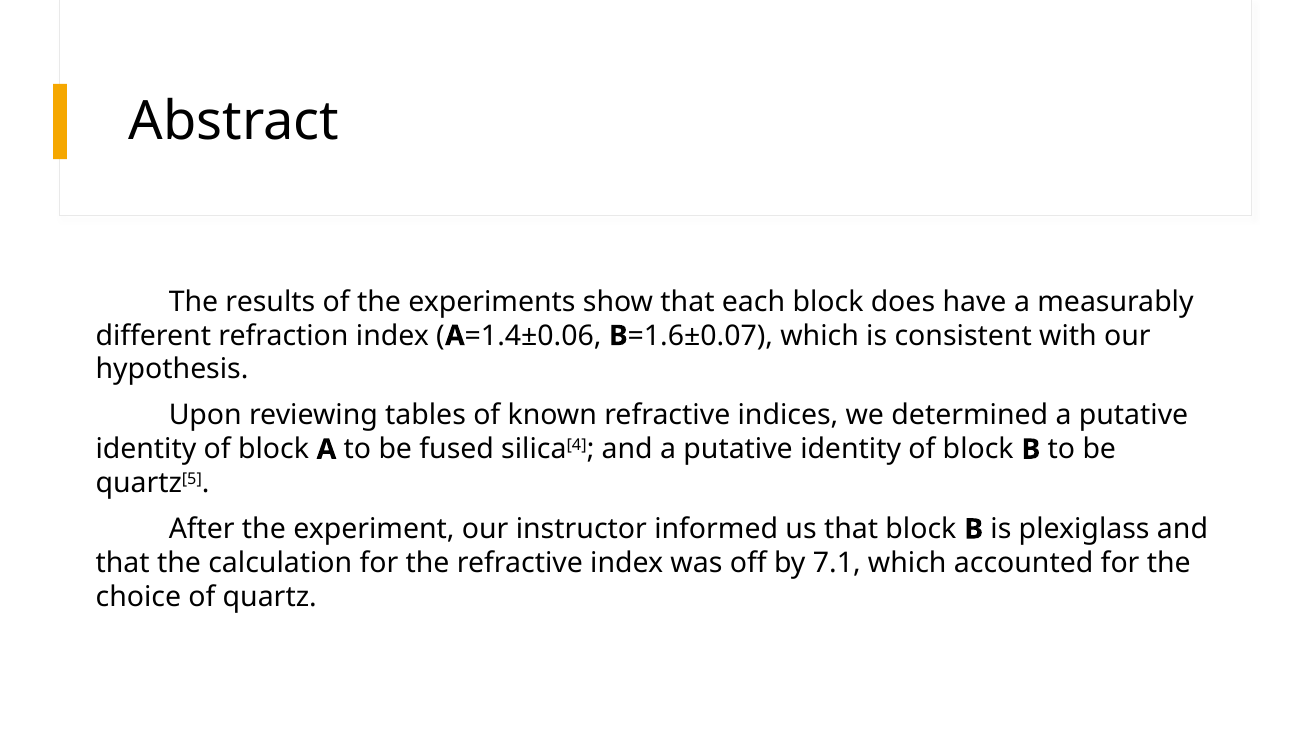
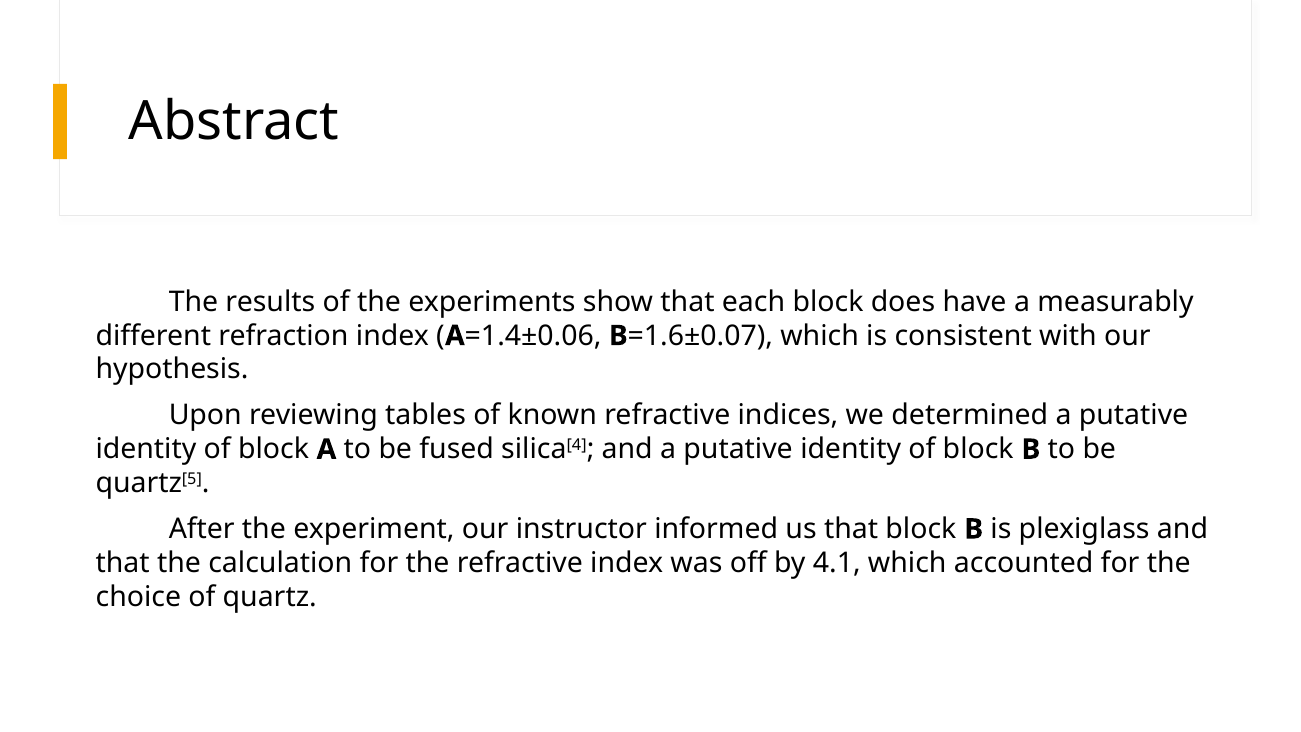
7.1: 7.1 -> 4.1 (837, 563)
